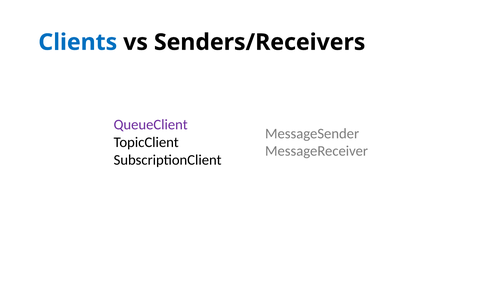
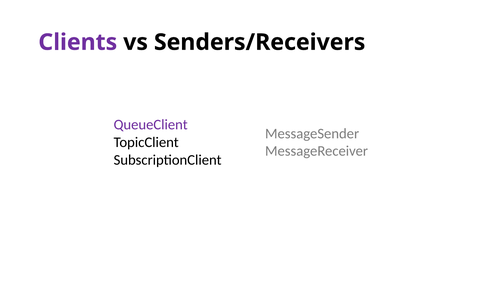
Clients colour: blue -> purple (78, 42)
